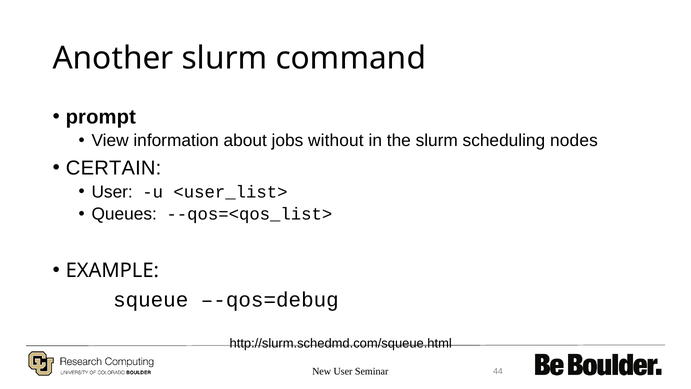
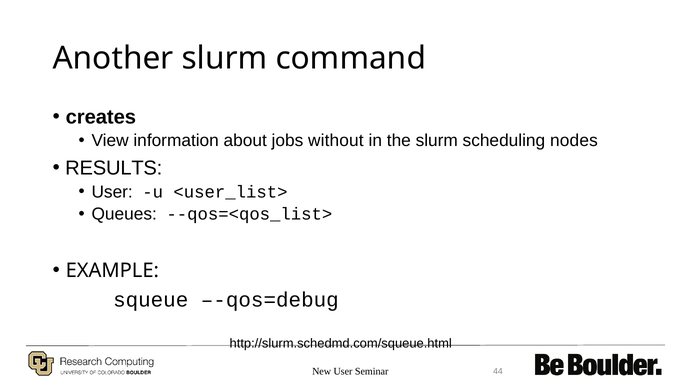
prompt: prompt -> creates (101, 117)
CERTAIN: CERTAIN -> RESULTS (114, 168)
